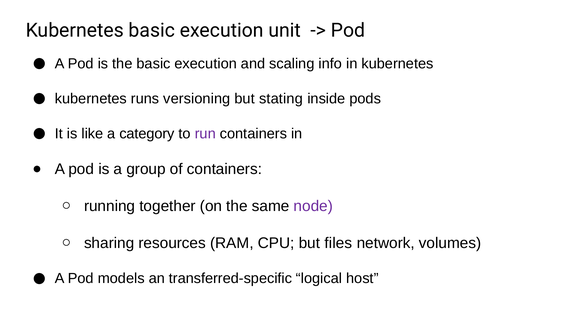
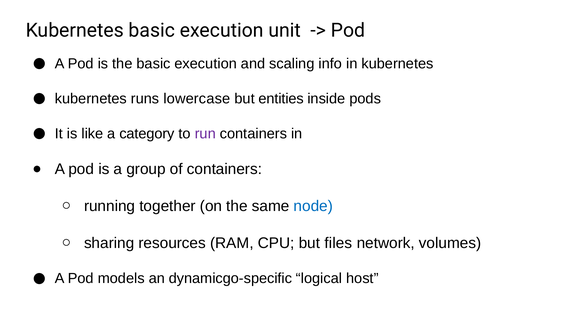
versioning: versioning -> lowercase (197, 99)
stating: stating -> entities (281, 99)
node colour: purple -> blue (313, 206)
transferred-specific: transferred-specific -> dynamicgo-specific (230, 278)
